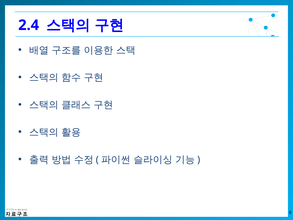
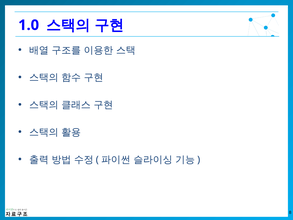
2.4: 2.4 -> 1.0 (29, 25)
